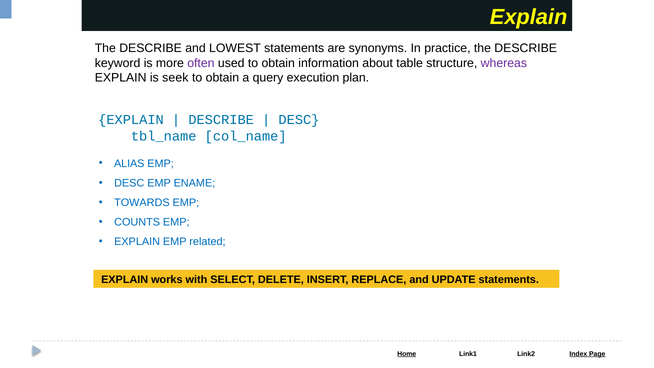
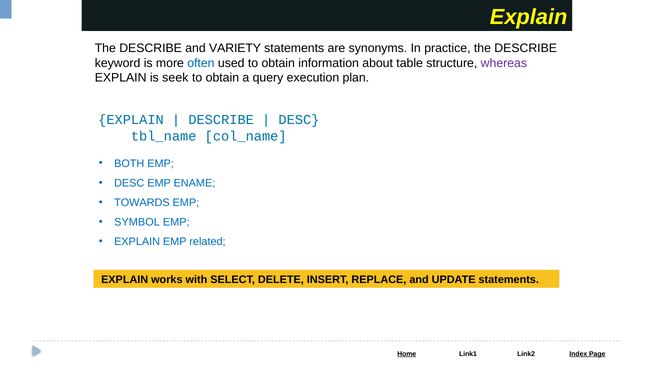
LOWEST: LOWEST -> VARIETY (235, 48)
often colour: purple -> blue (201, 63)
ALIAS: ALIAS -> BOTH (129, 163)
COUNTS: COUNTS -> SYMBOL (137, 222)
